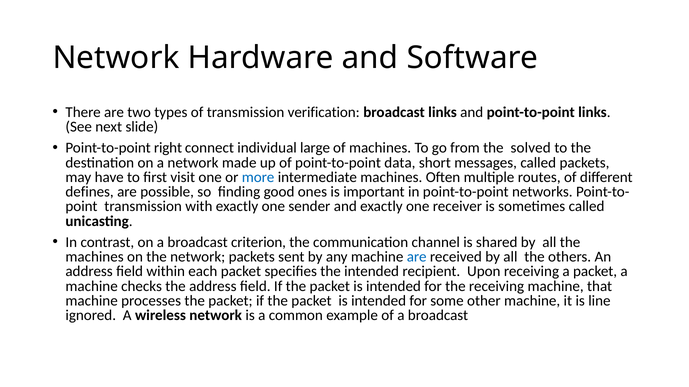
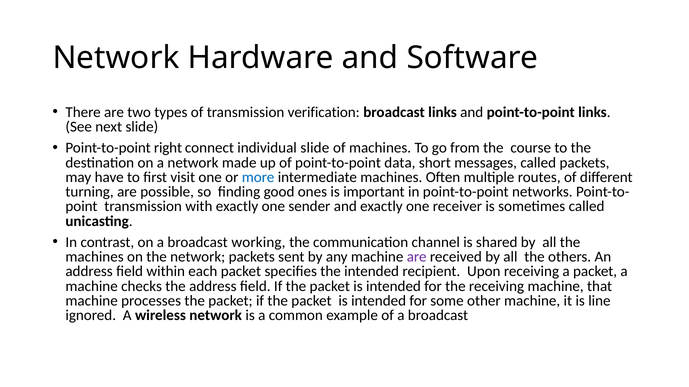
individual large: large -> slide (315, 148)
solved: solved -> course (531, 148)
defines: defines -> turning (90, 192)
criterion: criterion -> working (258, 243)
are colour: blue -> purple (417, 257)
